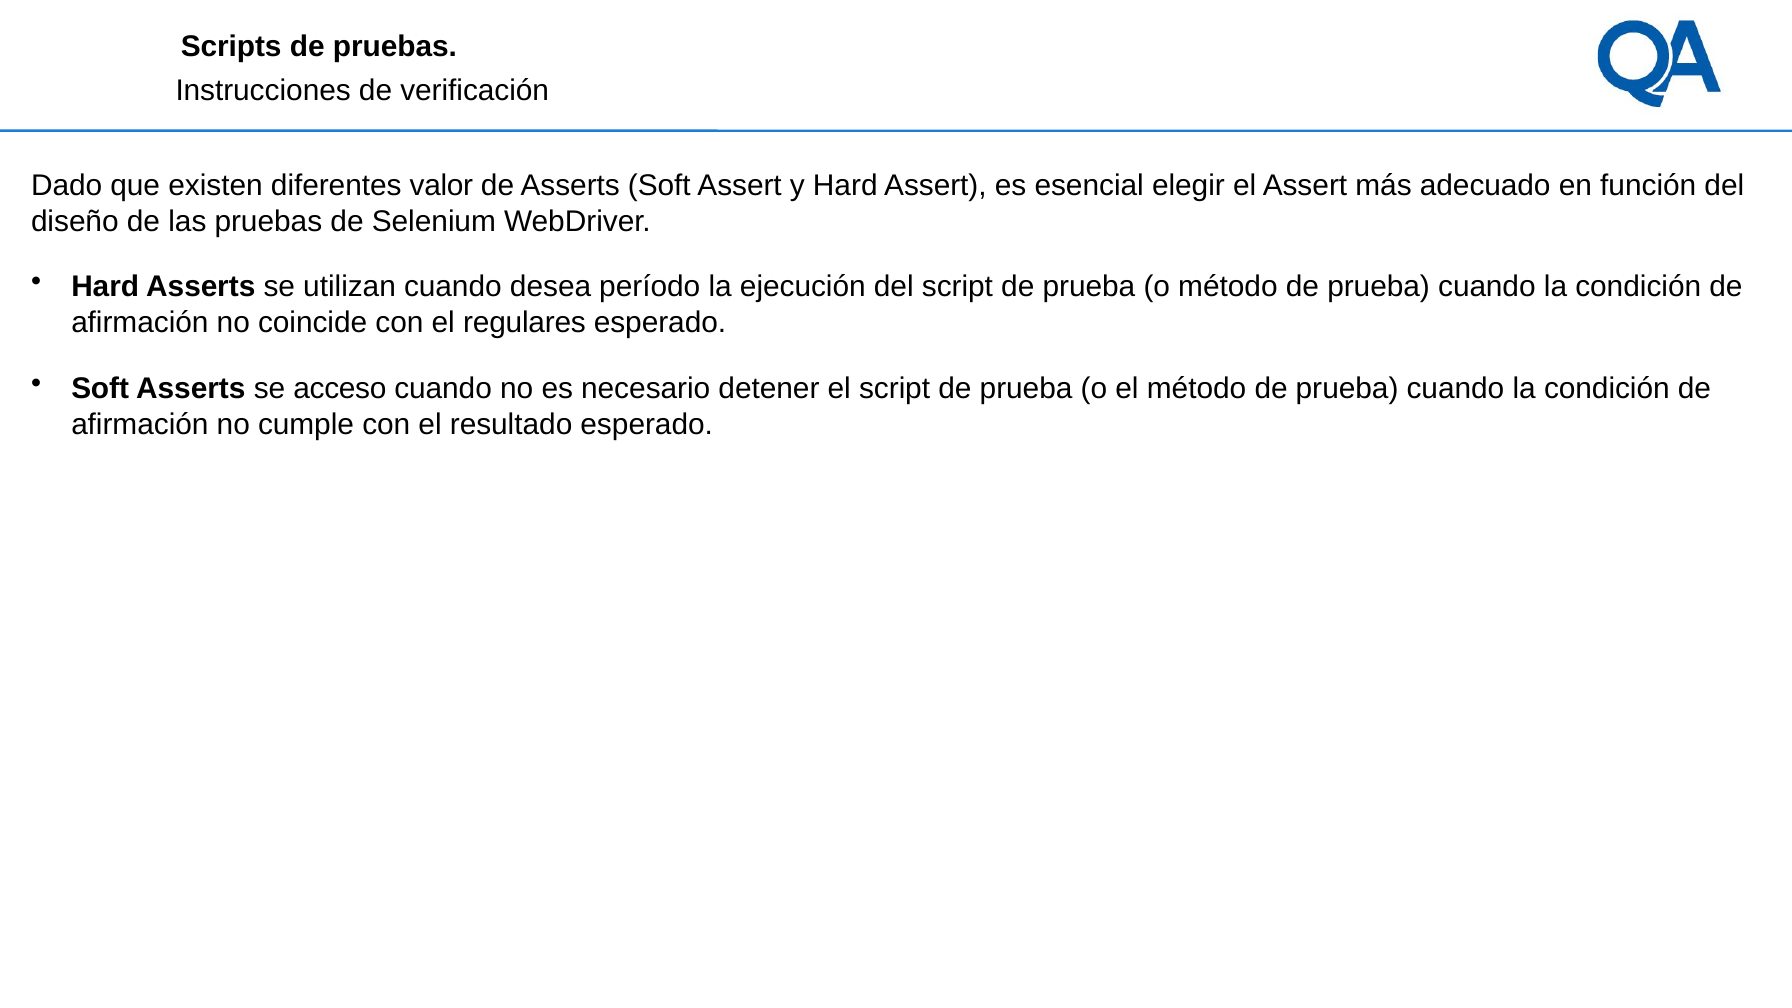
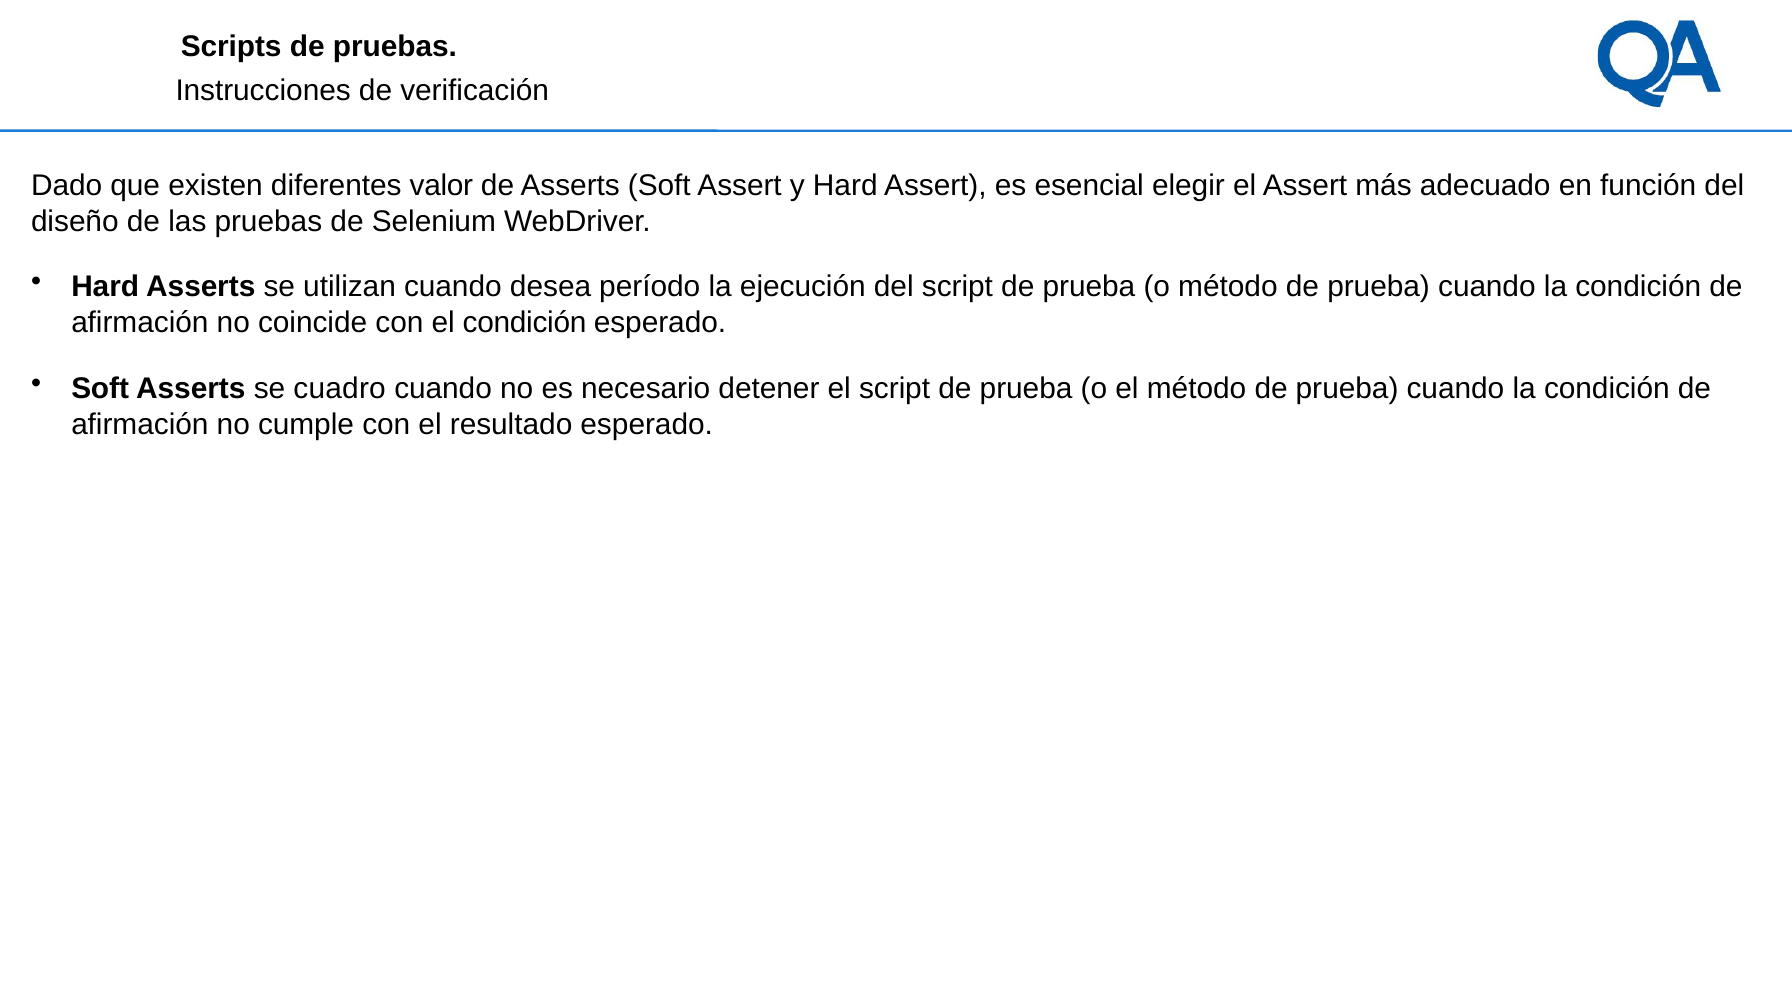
el regulares: regulares -> condición (525, 323)
acceso: acceso -> cuadro (340, 389)
